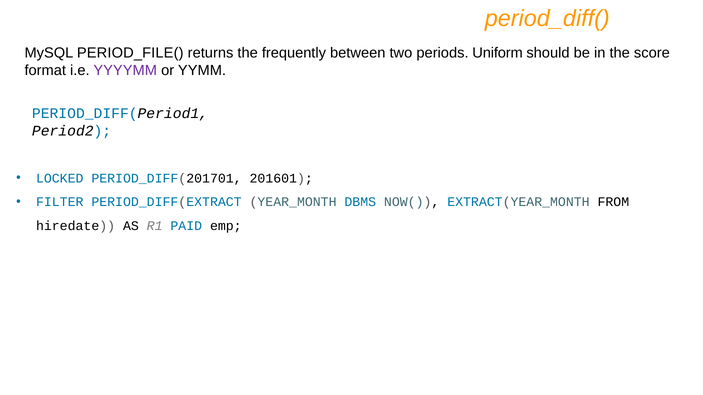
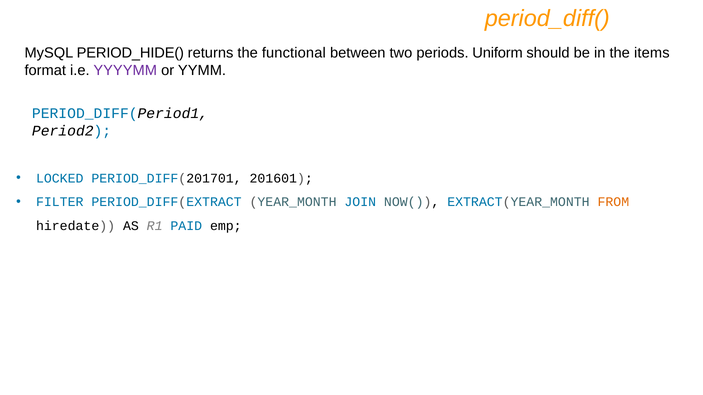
PERIOD_FILE(: PERIOD_FILE( -> PERIOD_HIDE( (130, 53)
frequently: frequently -> functional (294, 53)
score: score -> items (652, 53)
DBMS: DBMS -> JOIN (360, 202)
FROM colour: black -> orange (613, 202)
